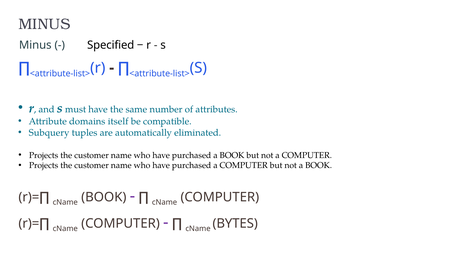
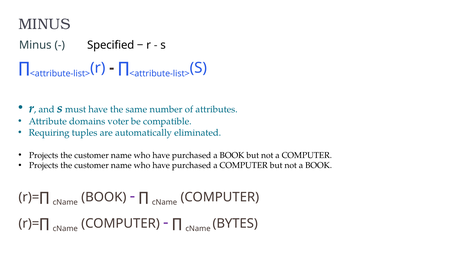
itself: itself -> voter (118, 121)
Subquery: Subquery -> Requiring (49, 133)
